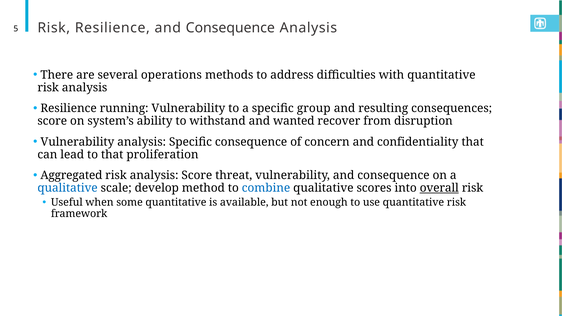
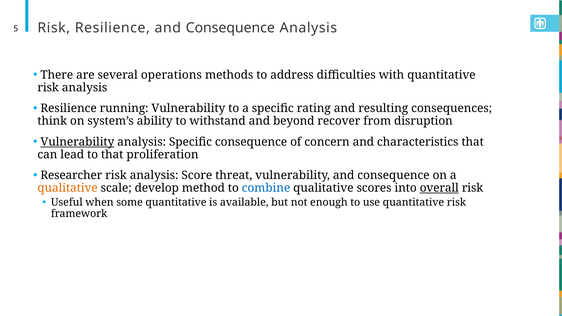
group: group -> rating (314, 108)
score: score -> think (52, 121)
wanted: wanted -> beyond (294, 121)
Vulnerability underline: none -> present (77, 142)
confidentiality: confidentiality -> characteristics (418, 142)
Aggregated: Aggregated -> Researcher (71, 175)
qualitative colour: blue -> orange (68, 188)
